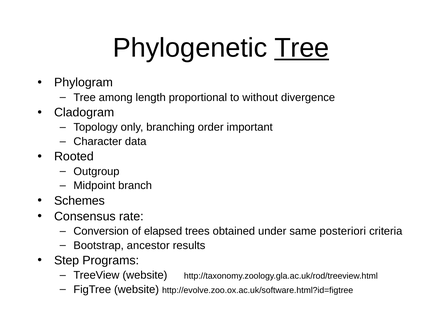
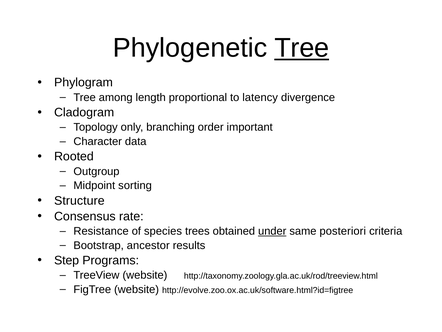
without: without -> latency (260, 97)
branch: branch -> sorting (135, 185)
Schemes: Schemes -> Structure (79, 200)
Conversion: Conversion -> Resistance (101, 231)
elapsed: elapsed -> species (163, 231)
under underline: none -> present (272, 231)
